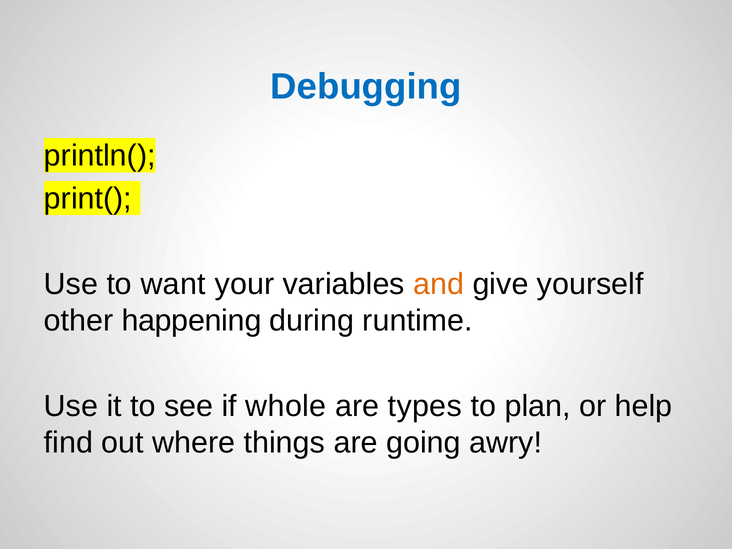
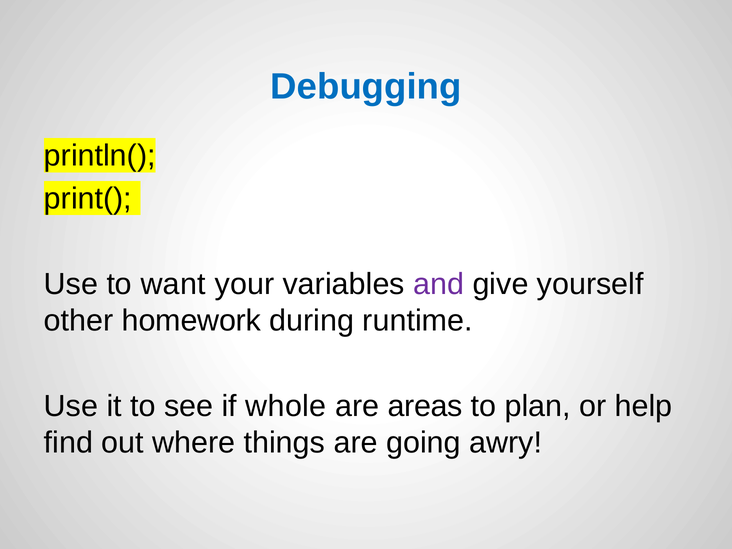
and colour: orange -> purple (439, 284)
happening: happening -> homework (191, 321)
types: types -> areas (425, 406)
